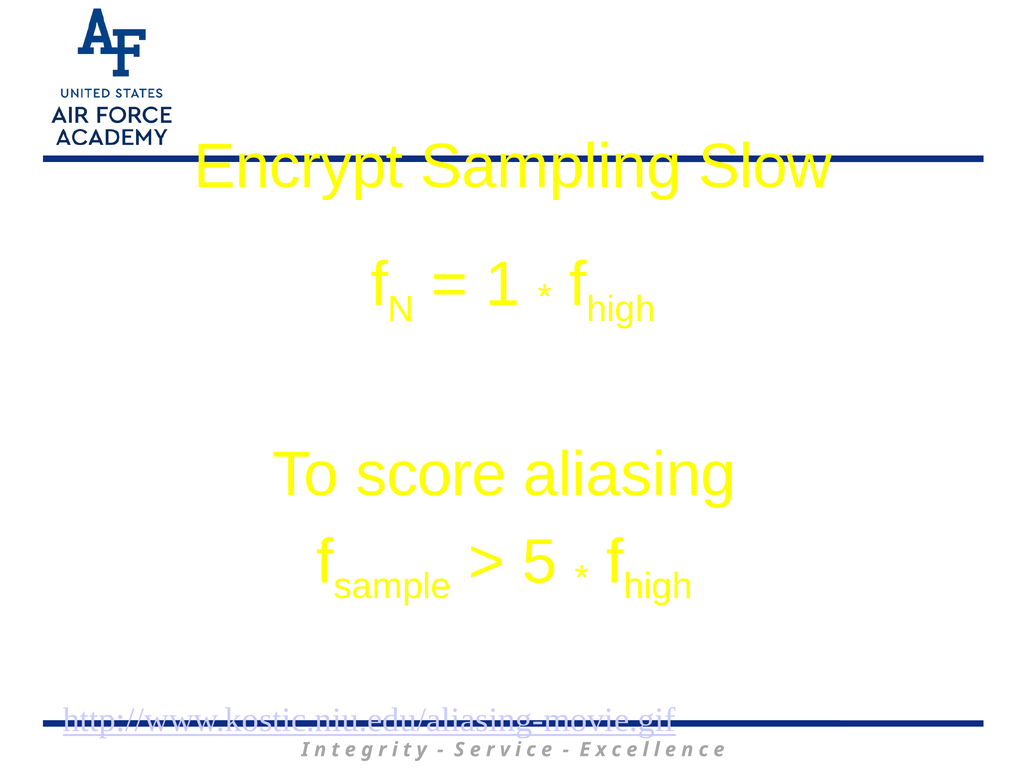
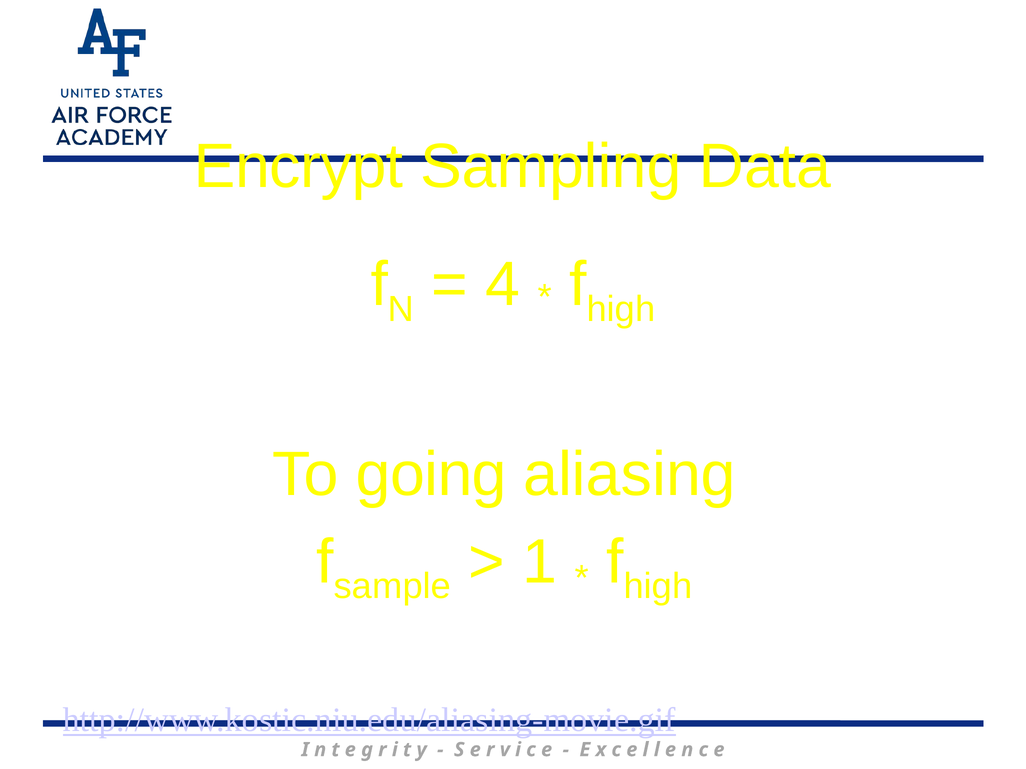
Slow: Slow -> Data (765, 167)
1: 1 -> 4 (503, 285)
score: score -> going (431, 475)
5: 5 -> 1 (540, 563)
